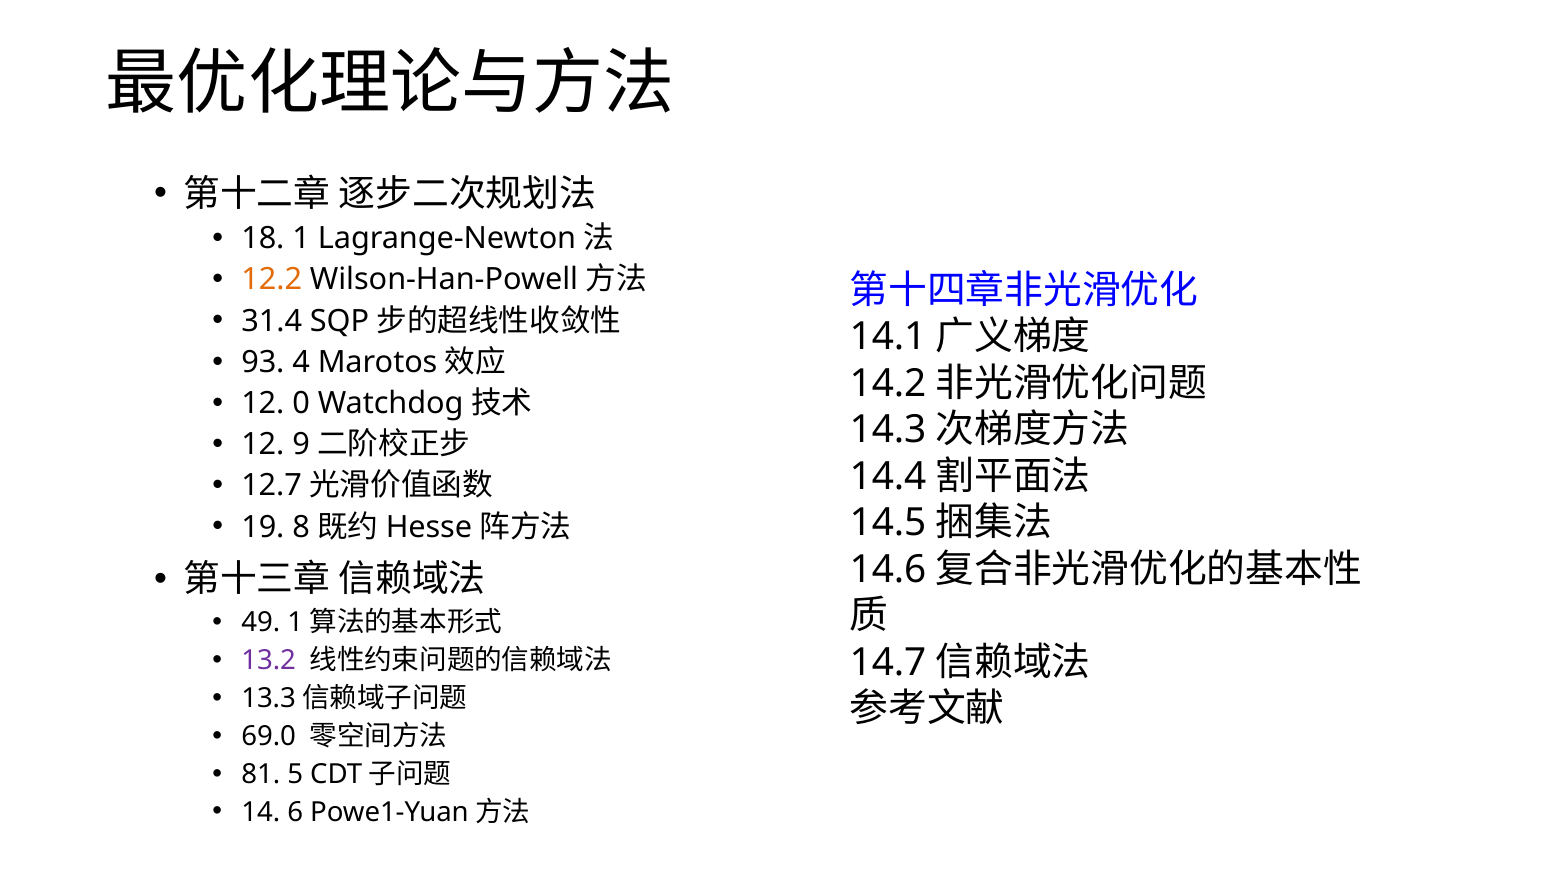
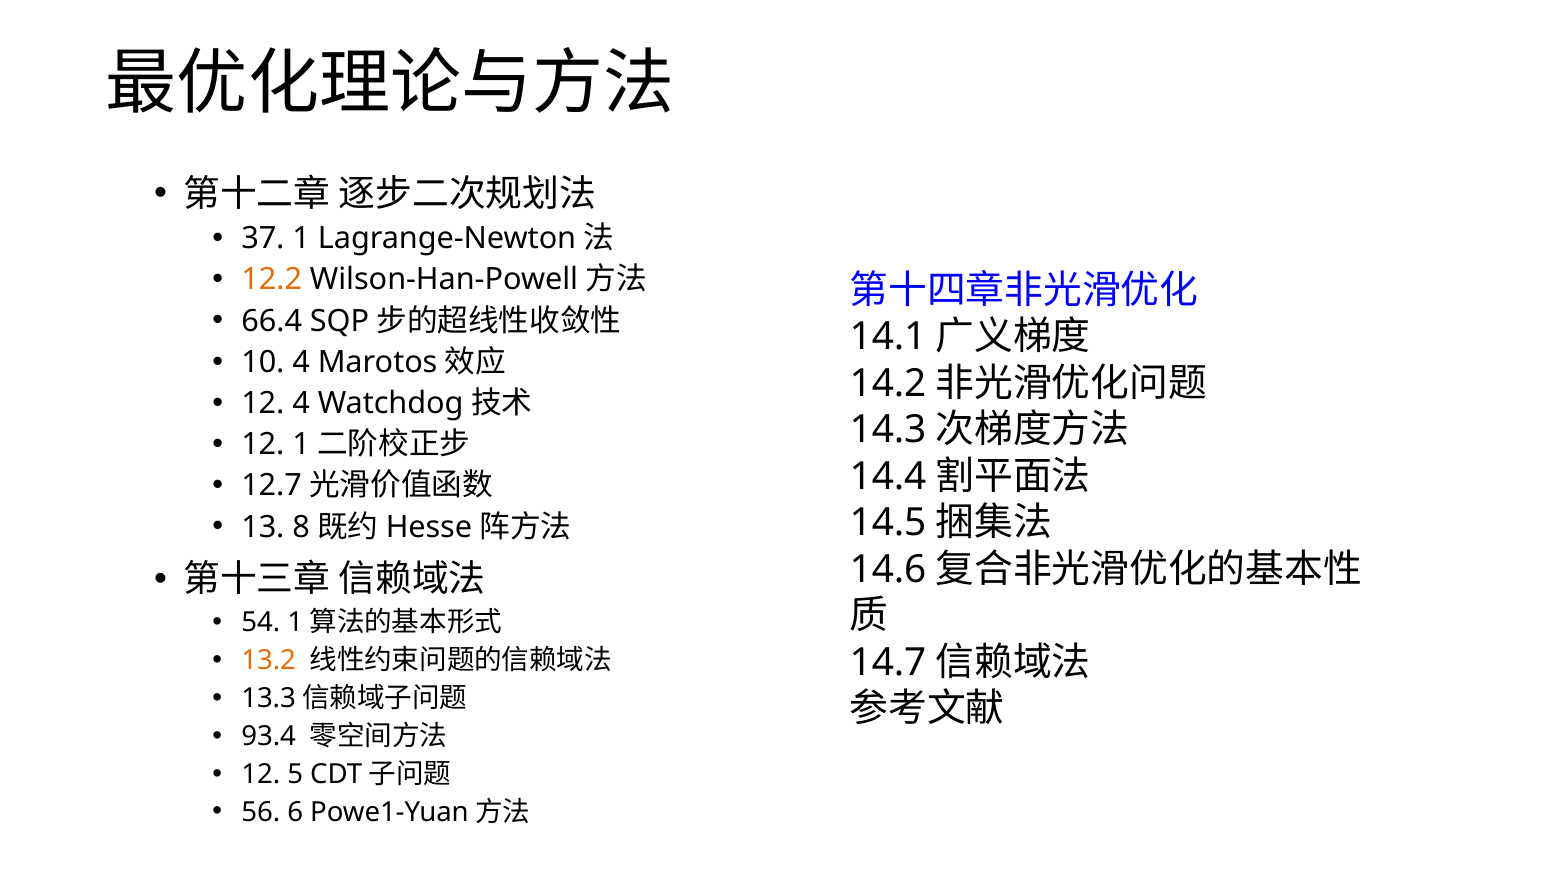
18: 18 -> 37 (263, 239)
31.4: 31.4 -> 66.4 (272, 321)
93: 93 -> 10 (263, 362)
12 0: 0 -> 4 (301, 403)
12 9: 9 -> 1 (301, 444)
19: 19 -> 13 (263, 527)
49: 49 -> 54 (261, 622)
13.2 colour: purple -> orange (269, 660)
69.0: 69.0 -> 93.4 (269, 736)
81: 81 -> 12 (261, 774)
14: 14 -> 56 (261, 812)
